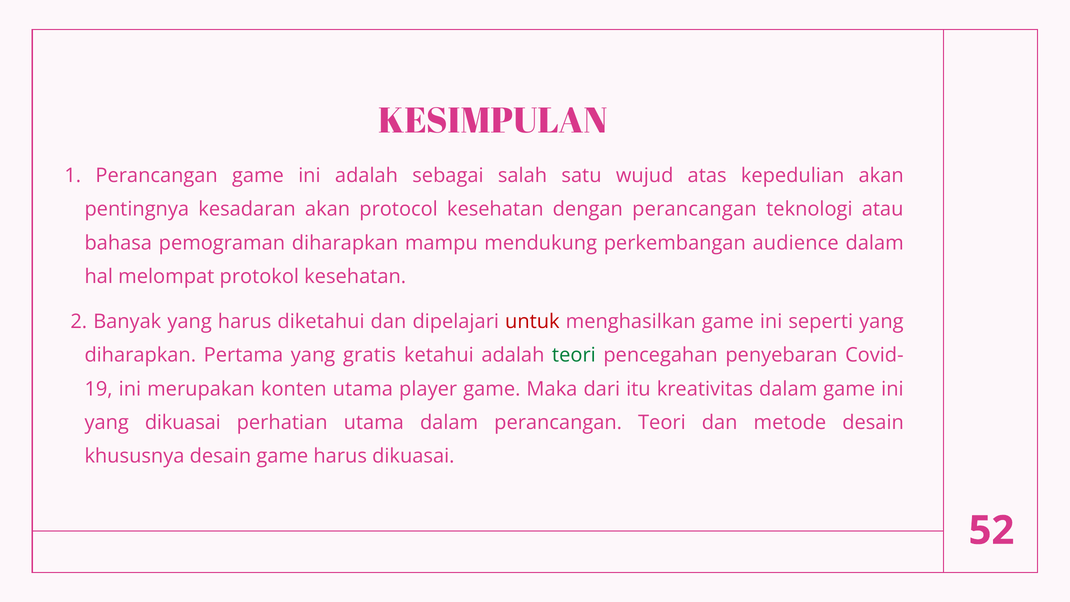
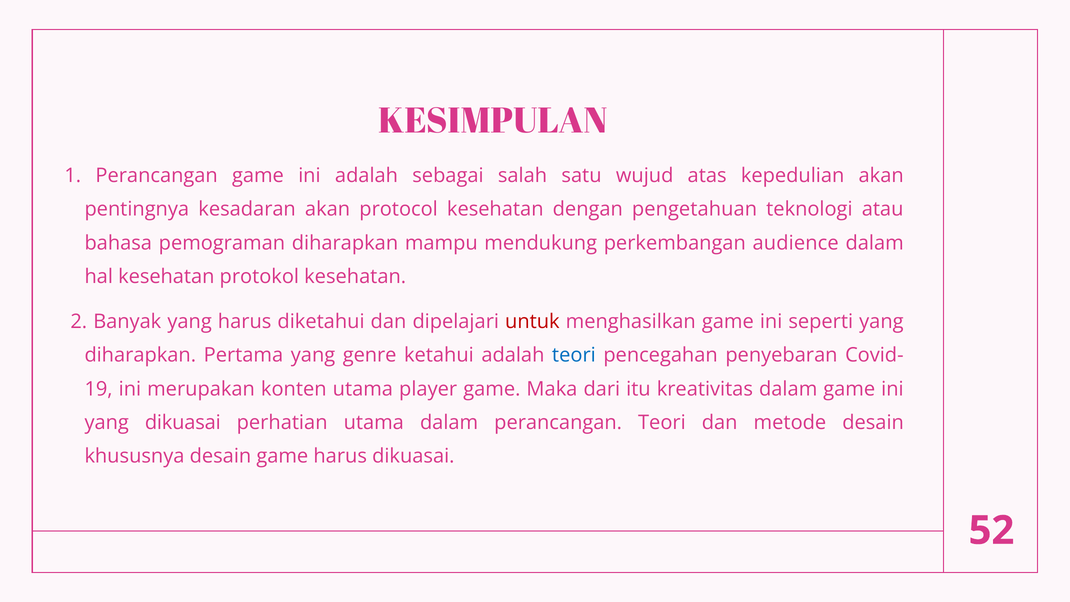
dengan perancangan: perancangan -> pengetahuan (695, 209)
hal melompat: melompat -> kesehatan (166, 277)
gratis: gratis -> genre (370, 355)
teori colour: green -> blue (574, 355)
